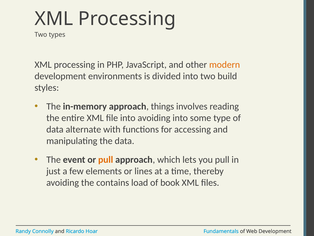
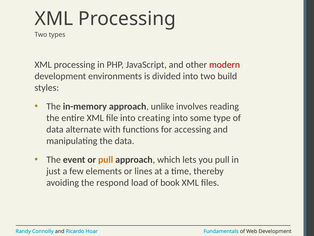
modern colour: orange -> red (225, 65)
things: things -> unlike (162, 106)
into avoiding: avoiding -> creating (154, 118)
contains: contains -> respond (113, 182)
